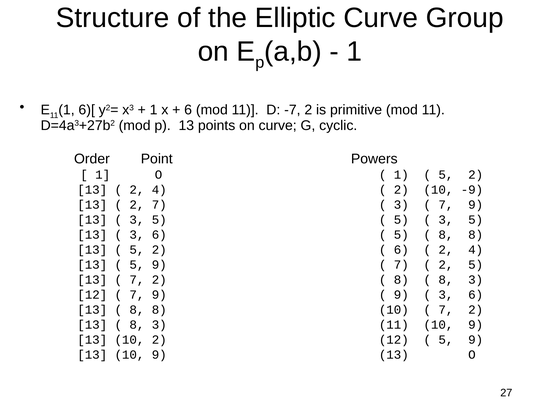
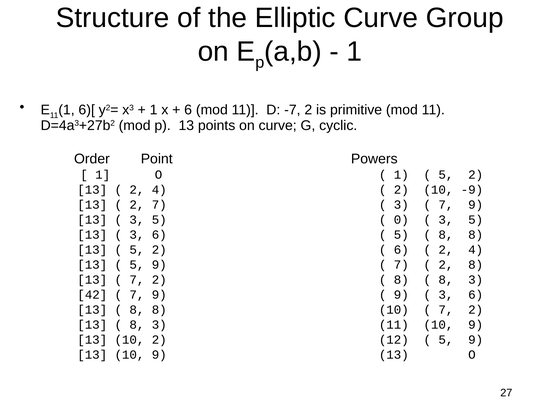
5: 5 -> 0 (401, 220)
2 5: 5 -> 8 (476, 265)
12: 12 -> 42 (92, 295)
